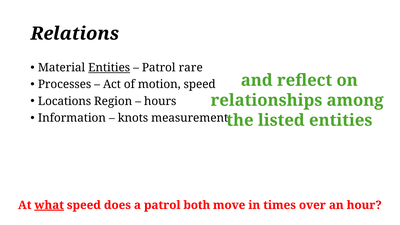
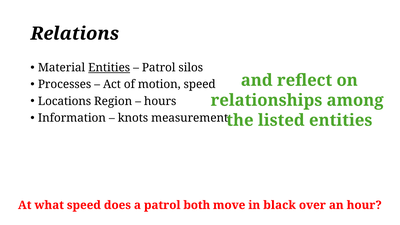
rare: rare -> silos (191, 68)
what underline: present -> none (49, 205)
times: times -> black (280, 205)
